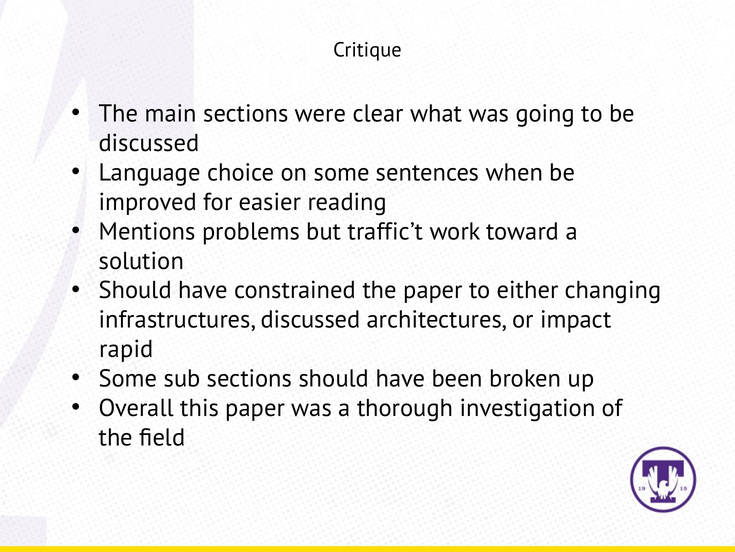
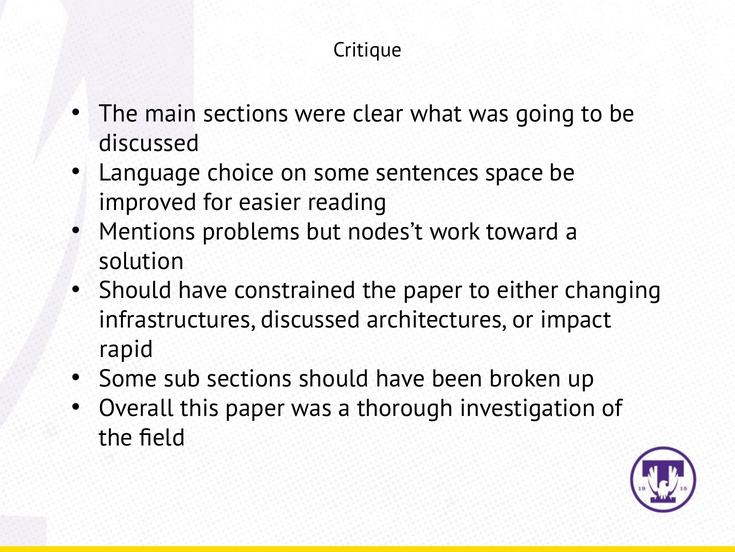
when: when -> space (514, 172)
traffic’t: traffic’t -> nodes’t (385, 231)
